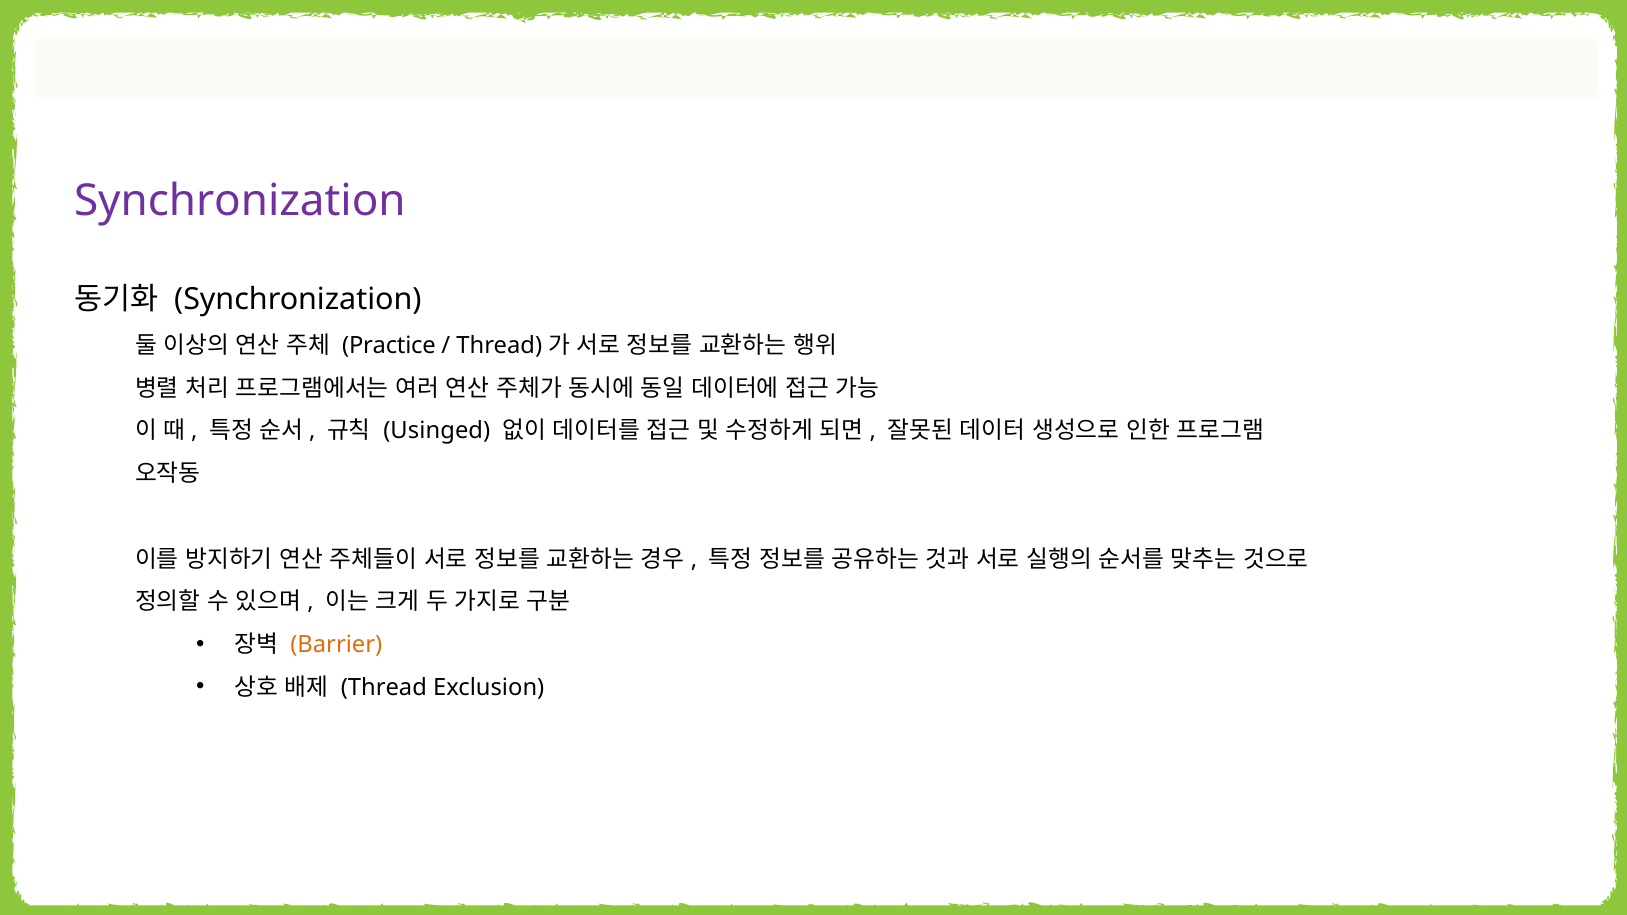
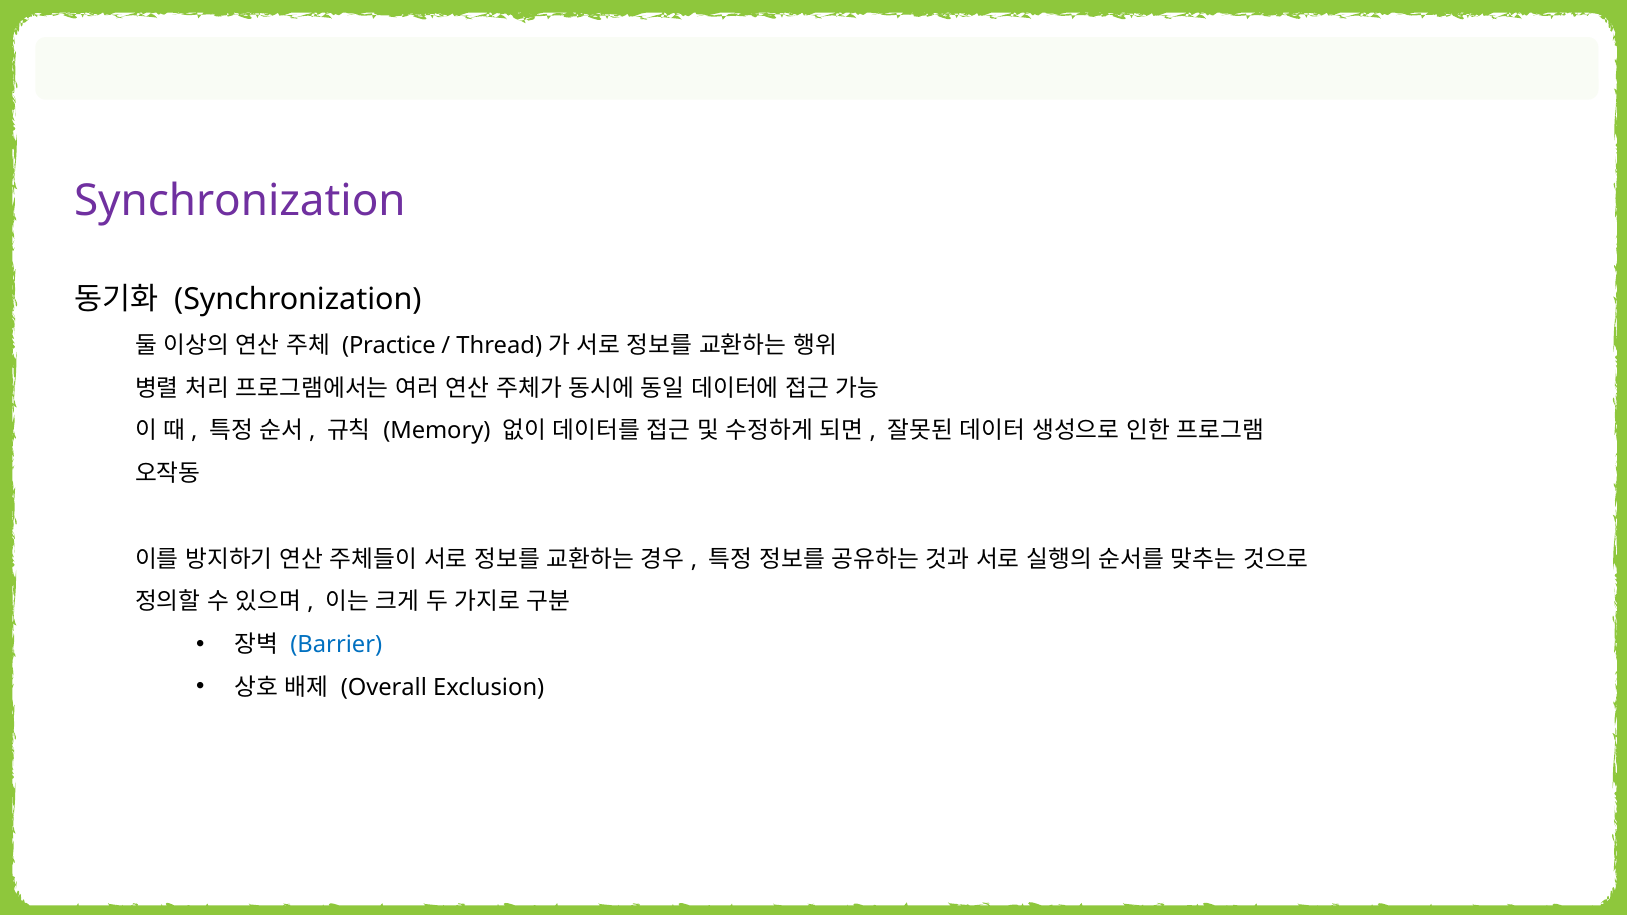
Usinged: Usinged -> Memory (437, 431)
Barrier colour: orange -> blue (336, 645)
Thread: Thread -> Overall (384, 687)
